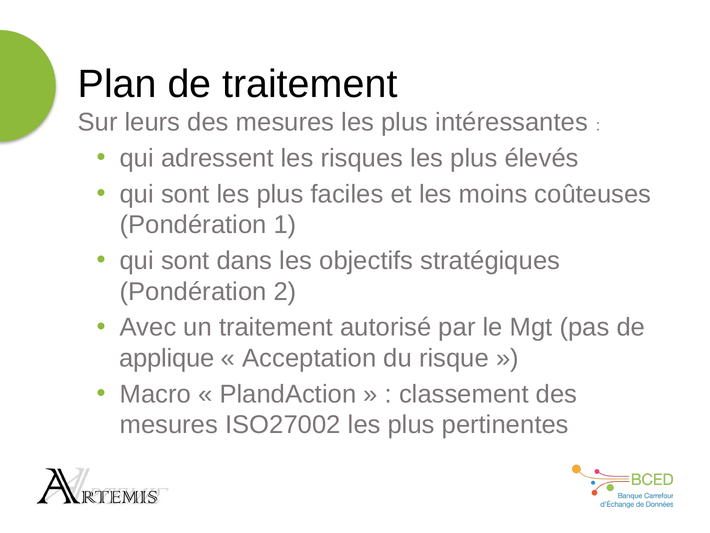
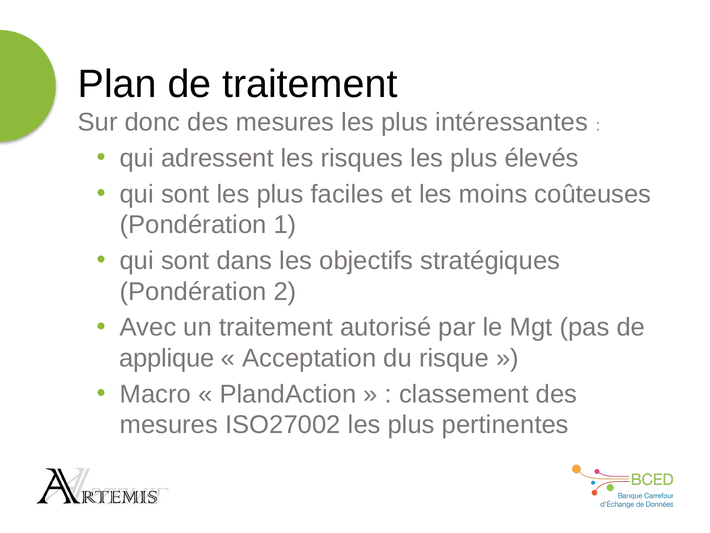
leurs: leurs -> donc (152, 122)
